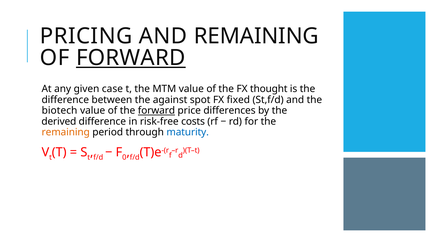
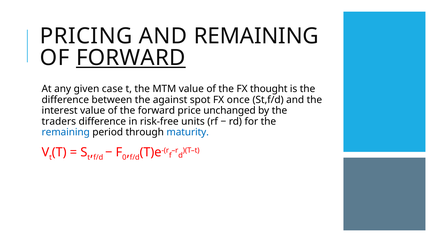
fixed: fixed -> once (238, 100)
biotech: biotech -> interest (60, 111)
forward underline: present -> none (156, 111)
differences: differences -> unchanged (230, 111)
derived: derived -> traders (59, 121)
costs: costs -> units (193, 121)
remaining colour: orange -> blue (66, 132)
